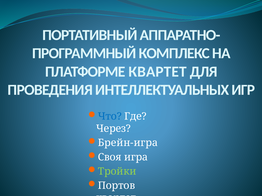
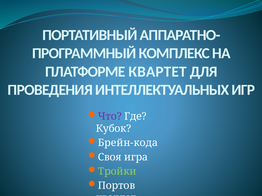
Что colour: blue -> purple (110, 117)
Через: Через -> Кубок (113, 129)
Брейн-игра: Брейн-игра -> Брейн-кода (128, 143)
